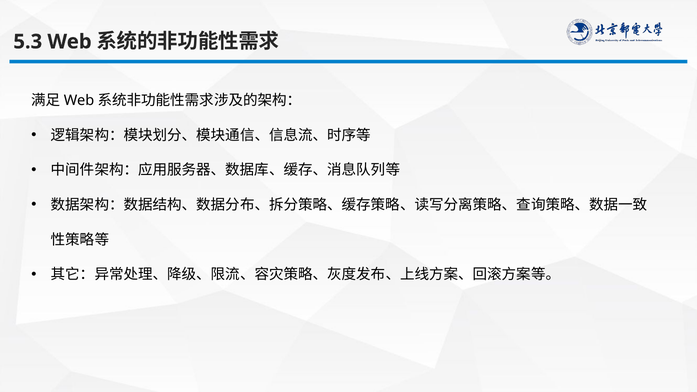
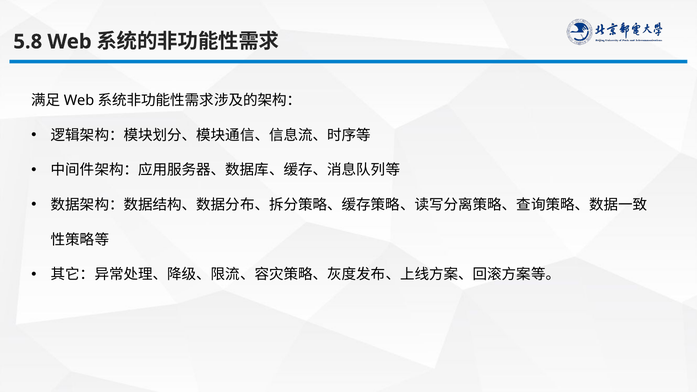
5.3: 5.3 -> 5.8 (28, 42)
